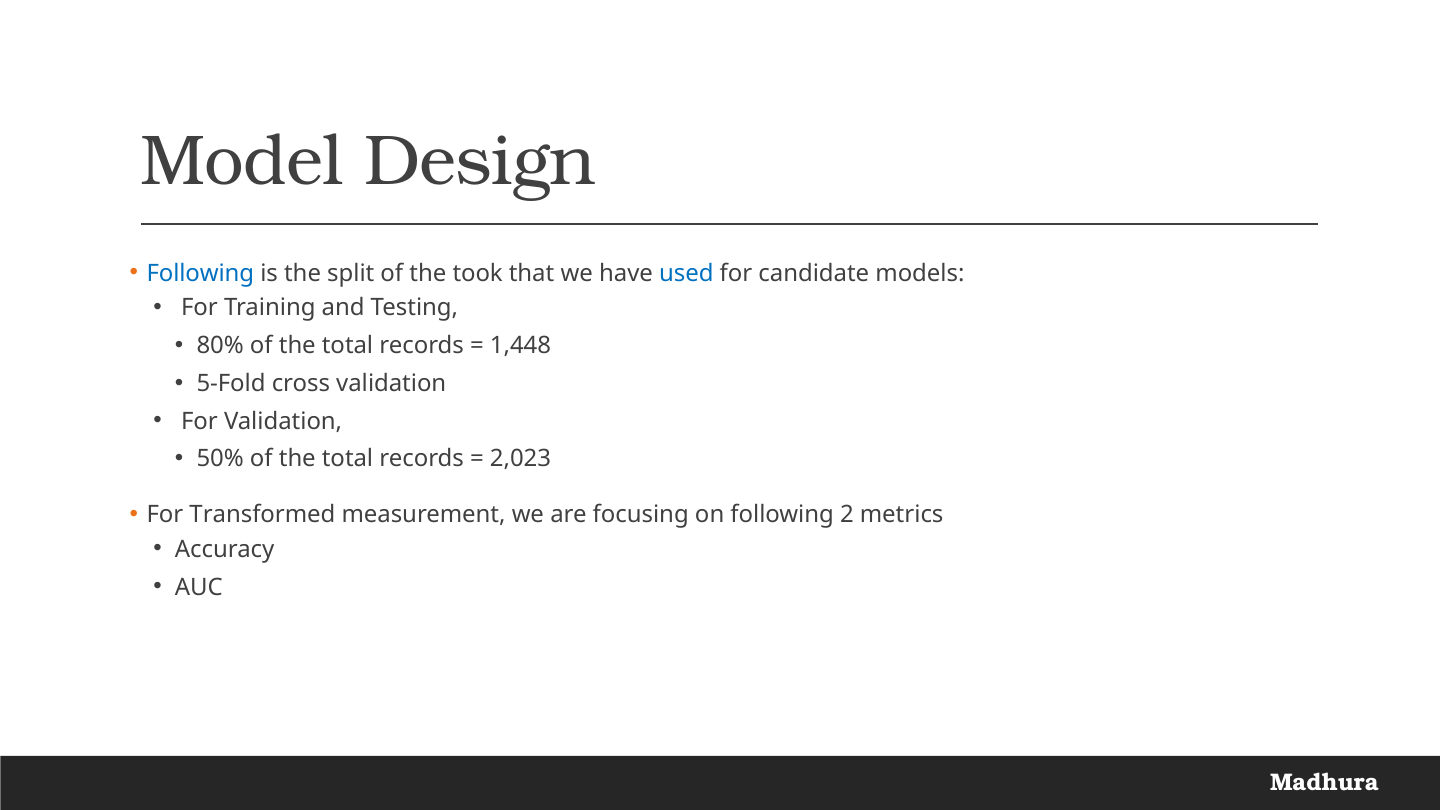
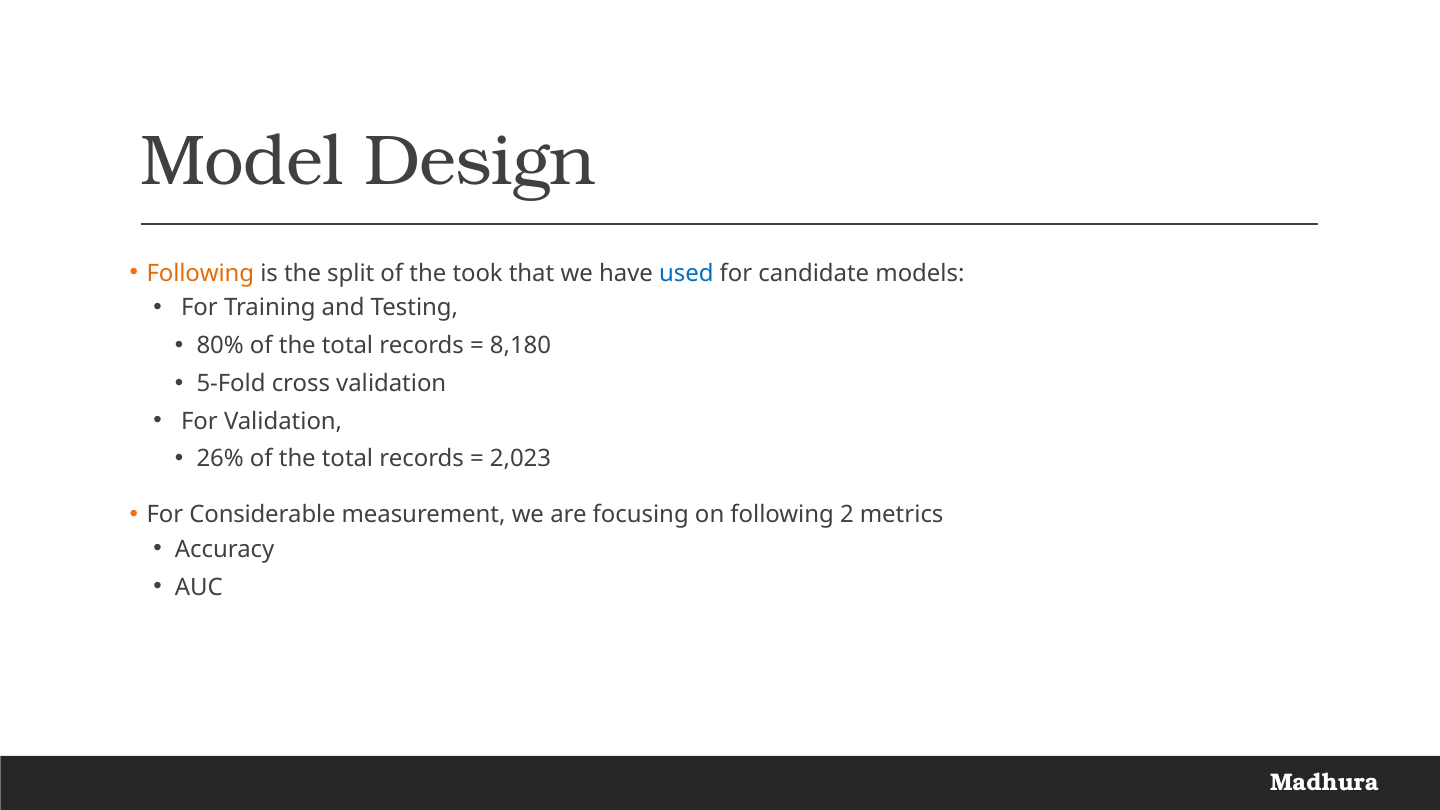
Following colour: blue -> orange (200, 273)
1,448: 1,448 -> 8,180 (521, 346)
50%: 50% -> 26% (220, 459)
Transformed: Transformed -> Considerable (263, 515)
